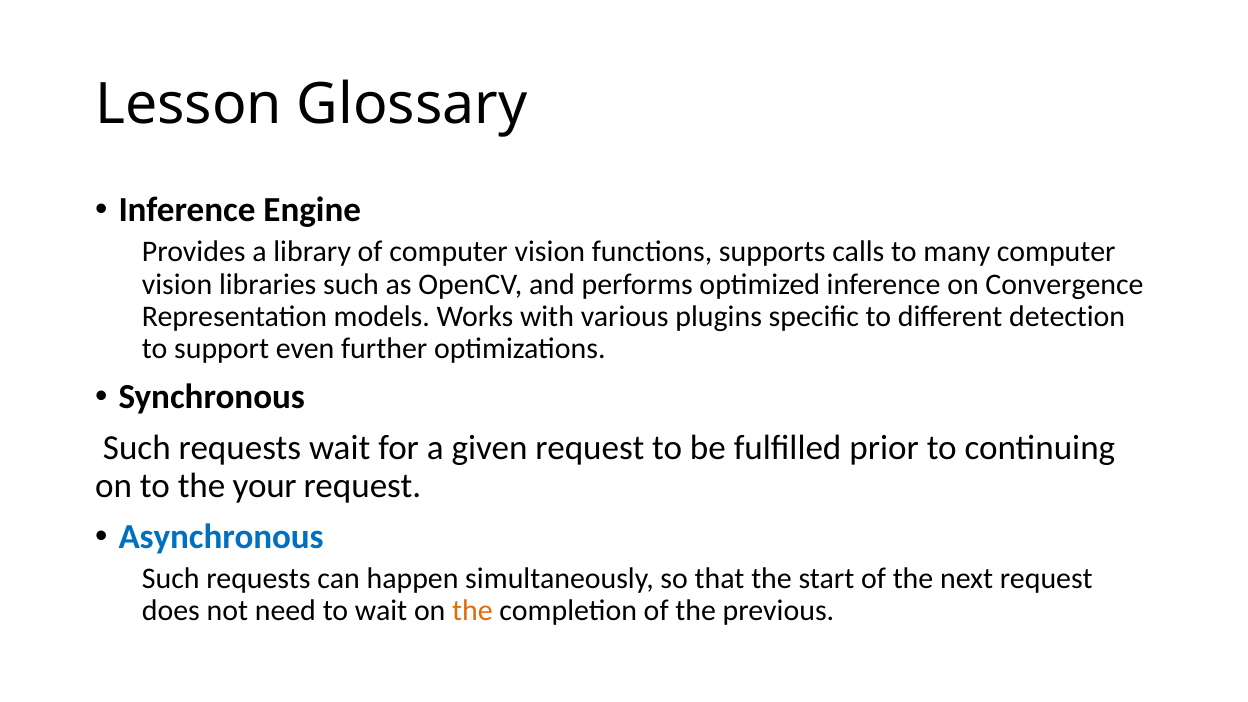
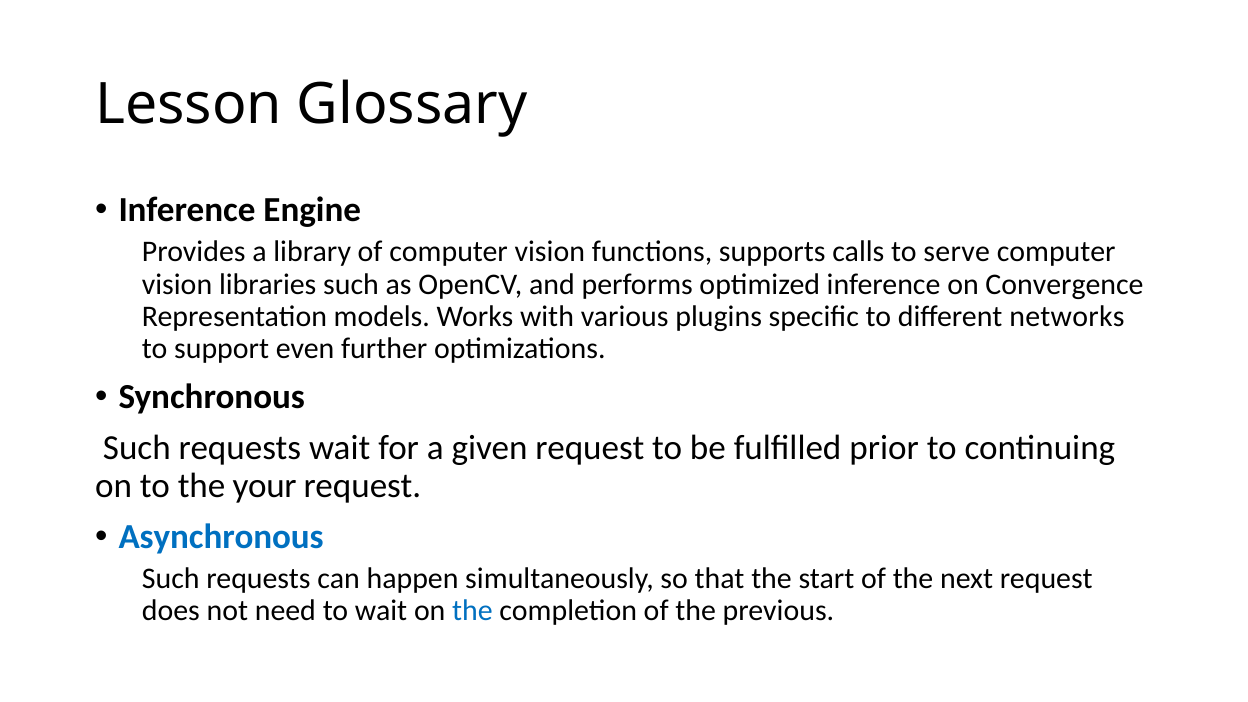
many: many -> serve (957, 252)
detection: detection -> networks (1067, 317)
the colour: orange -> blue (472, 611)
